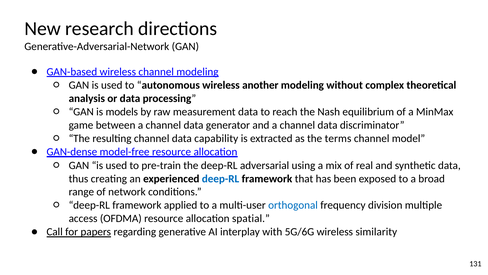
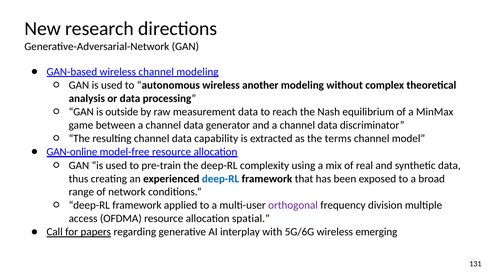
models: models -> outside (122, 112)
GAN-dense: GAN-dense -> GAN-online (72, 152)
adversarial: adversarial -> complexity (265, 165)
orthogonal colour: blue -> purple (293, 205)
similarity: similarity -> emerging (376, 231)
